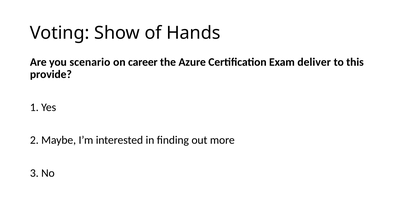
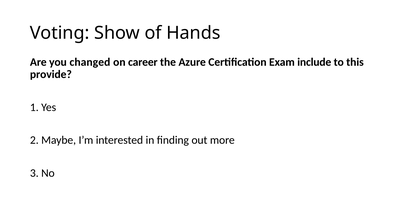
scenario: scenario -> changed (90, 62)
deliver: deliver -> include (314, 62)
